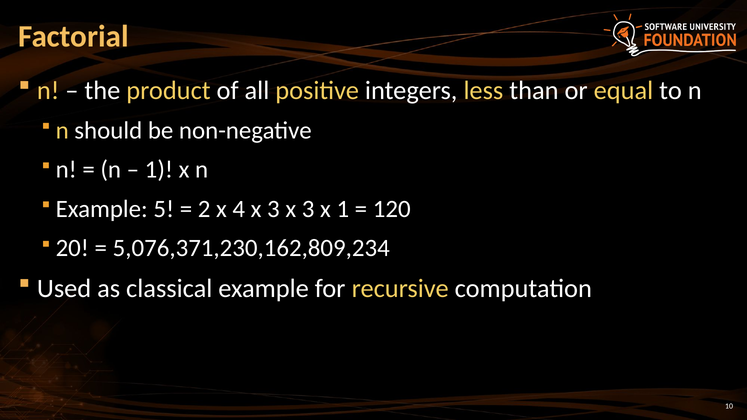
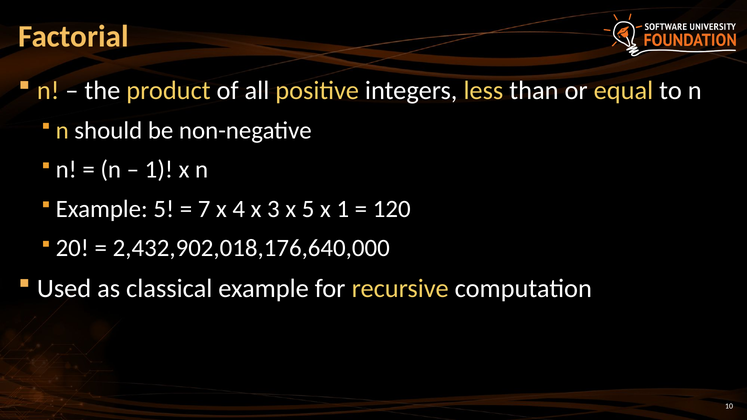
2: 2 -> 7 (204, 209)
3 x 3: 3 -> 5 (308, 209)
5,076,371,230,162,809,234: 5,076,371,230,162,809,234 -> 2,432,902,018,176,640,000 (251, 248)
